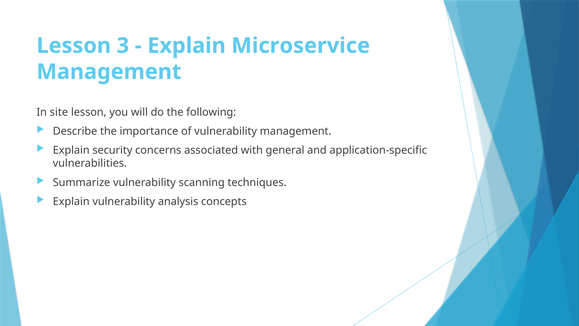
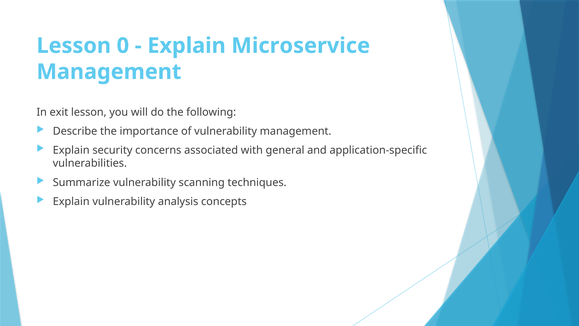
3: 3 -> 0 (123, 46)
site: site -> exit (59, 112)
